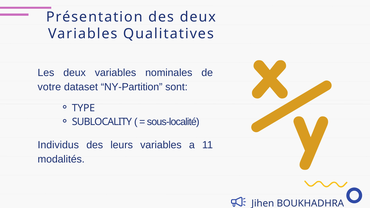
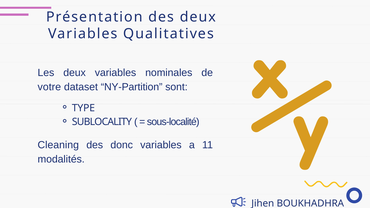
Individus: Individus -> Cleaning (58, 145)
leurs: leurs -> donc (122, 145)
